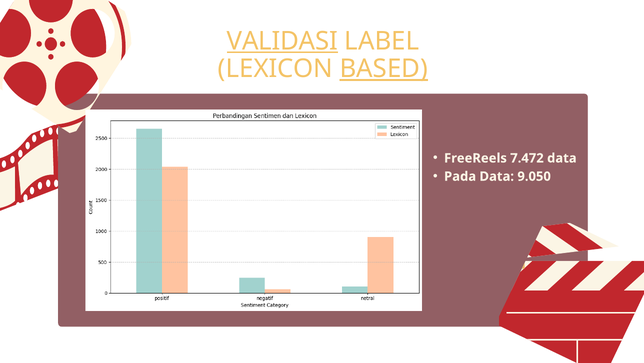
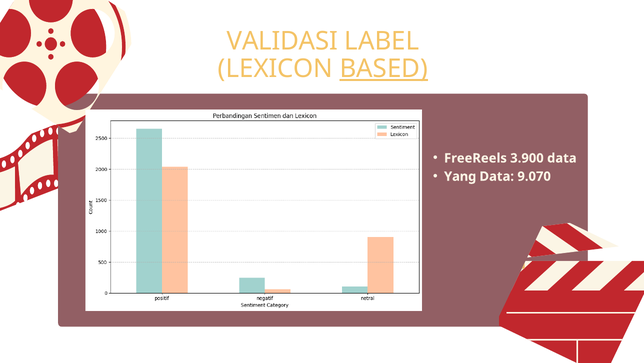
VALIDASI underline: present -> none (282, 41)
7.472: 7.472 -> 3.900 (527, 158)
Pada: Pada -> Yang (460, 176)
9.050: 9.050 -> 9.070 (534, 176)
